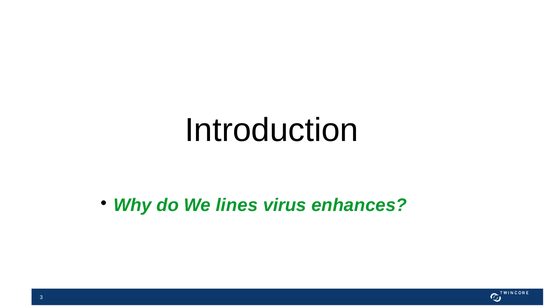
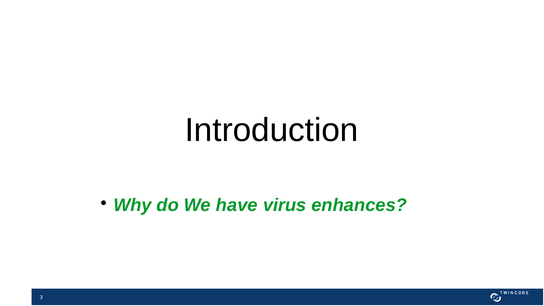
lines: lines -> have (237, 205)
